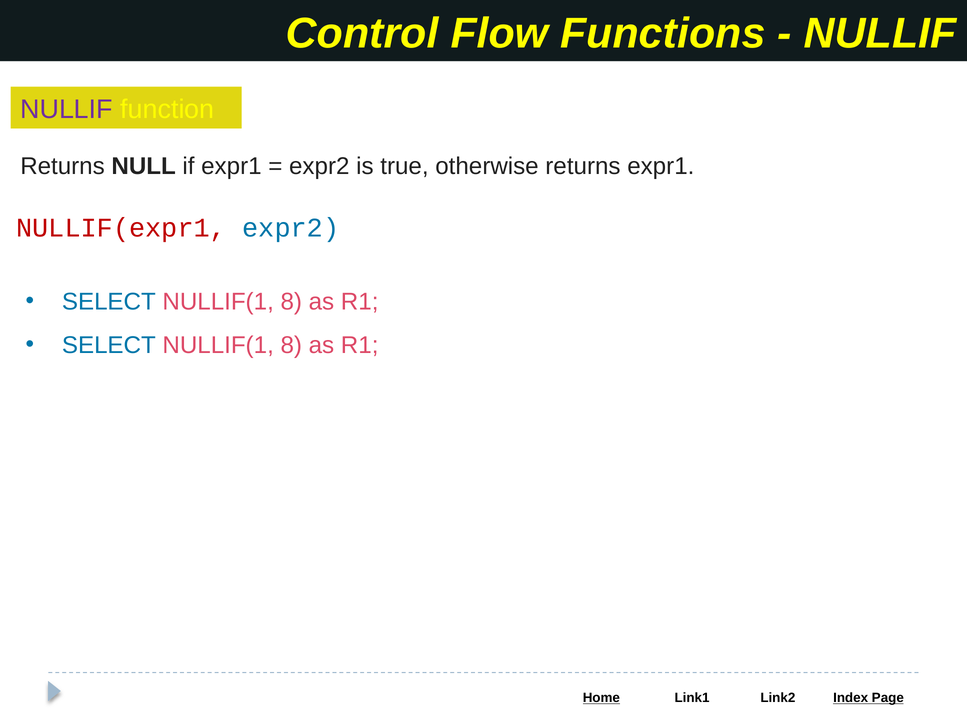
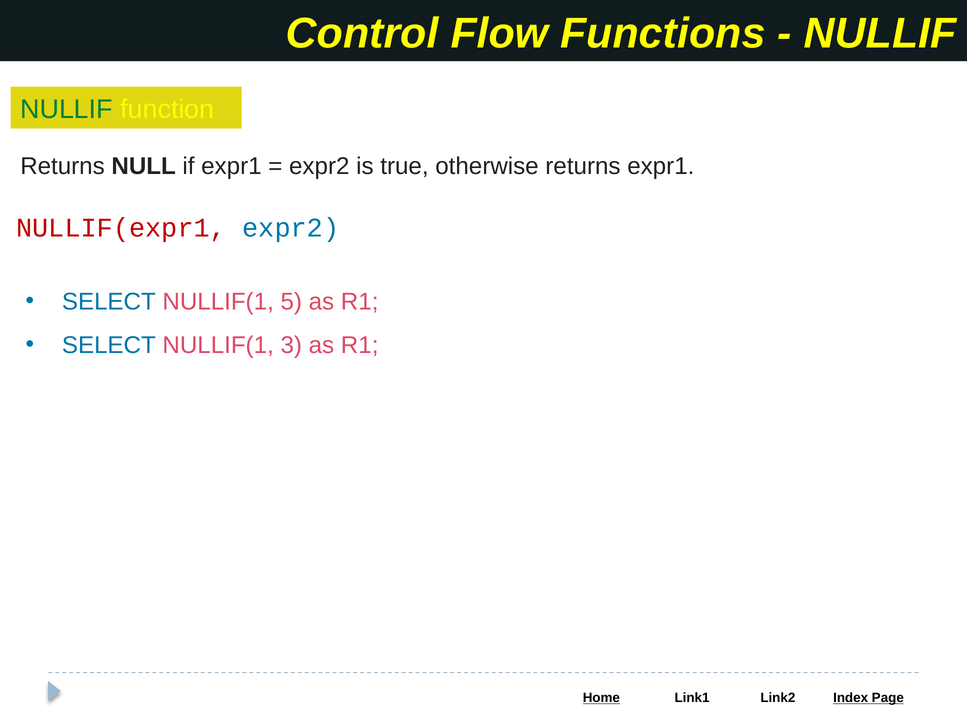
NULLIF colour: purple -> green (66, 109)
8: 8 -> 5 (291, 301)
8: 8 -> 3 (291, 345)
